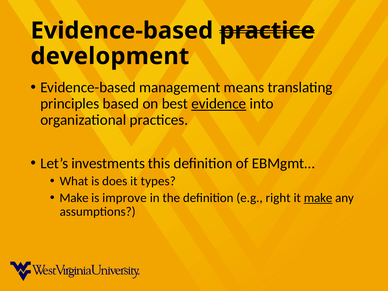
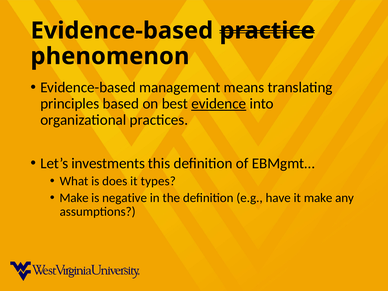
development: development -> phenomenon (110, 56)
improve: improve -> negative (125, 198)
right: right -> have (278, 198)
make underline: present -> none (318, 198)
